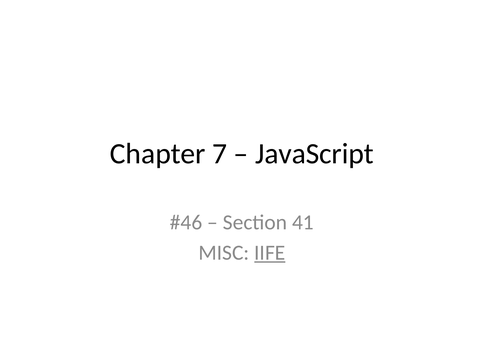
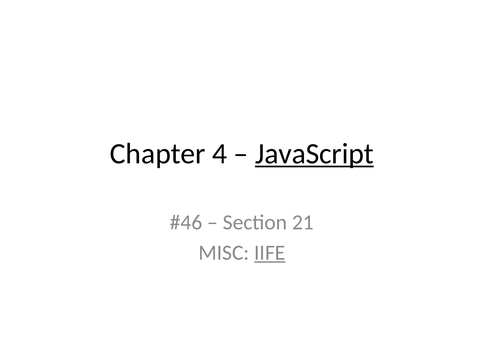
7: 7 -> 4 (220, 154)
JavaScript underline: none -> present (314, 154)
41: 41 -> 21 (303, 223)
